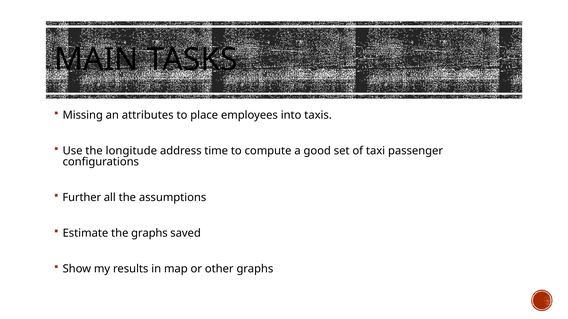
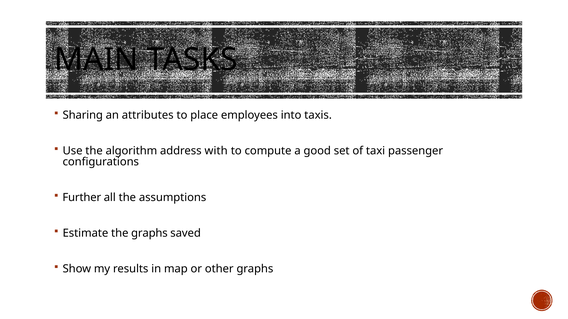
Missing: Missing -> Sharing (83, 115)
longitude: longitude -> algorithm (131, 151)
time: time -> with (216, 151)
